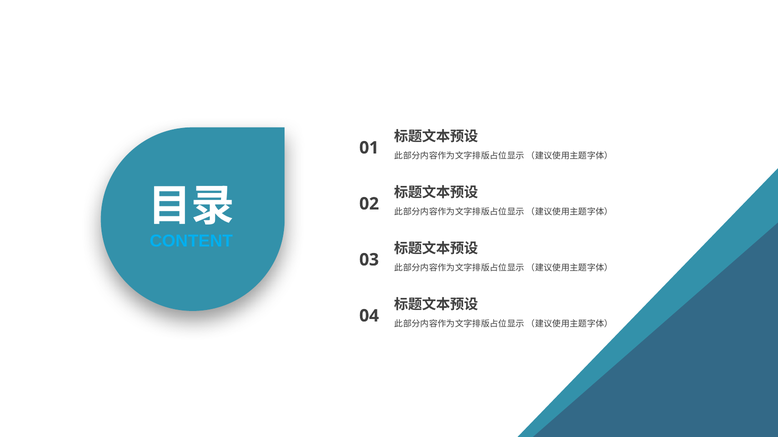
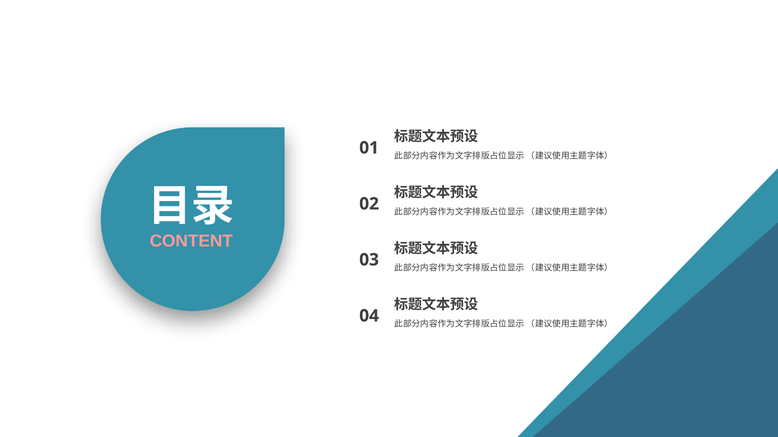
CONTENT colour: light blue -> pink (191, 241)
